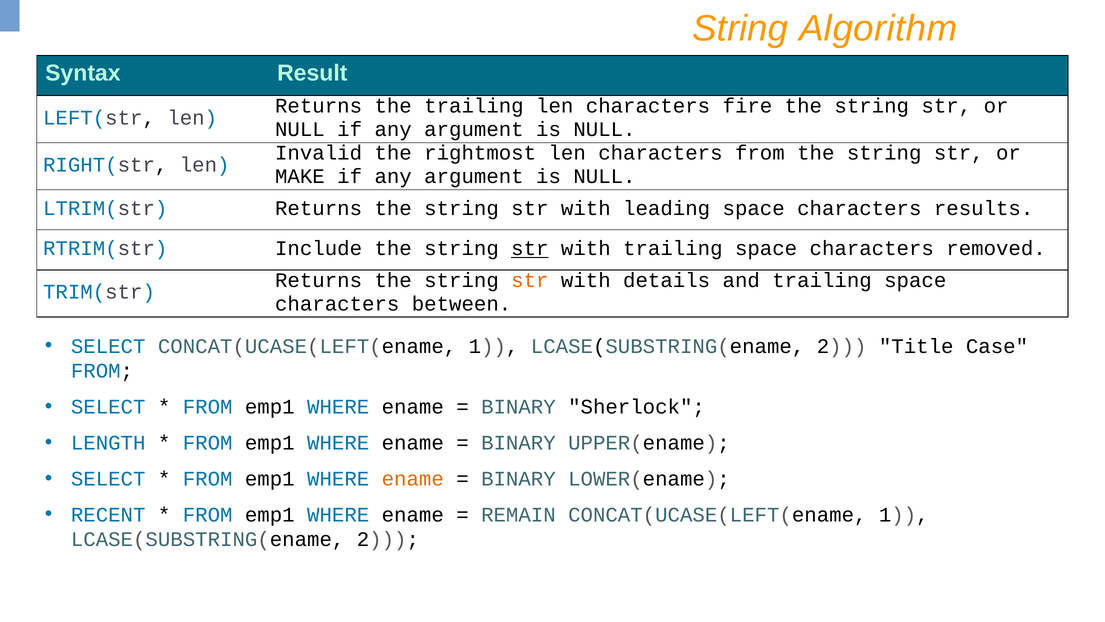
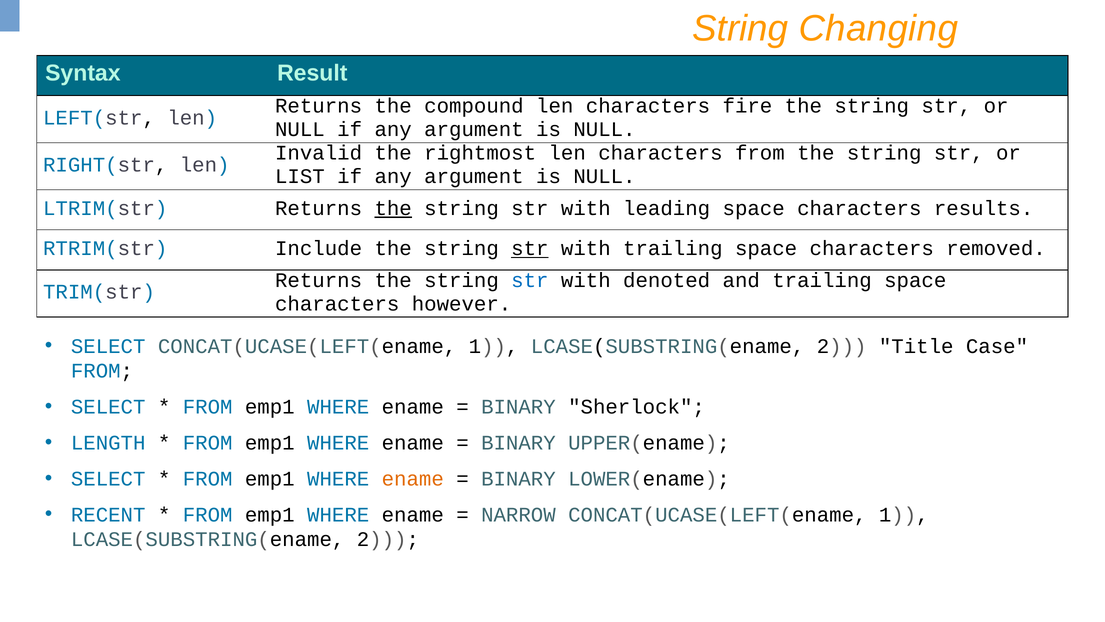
Algorithm: Algorithm -> Changing (878, 29)
the trailing: trailing -> compound (474, 106)
MAKE: MAKE -> LIST (300, 176)
the underline: none -> present (393, 208)
str colour: orange -> blue (530, 280)
details: details -> denoted (667, 280)
between: between -> however (462, 304)
REMAIN: REMAIN -> NARROW (518, 514)
